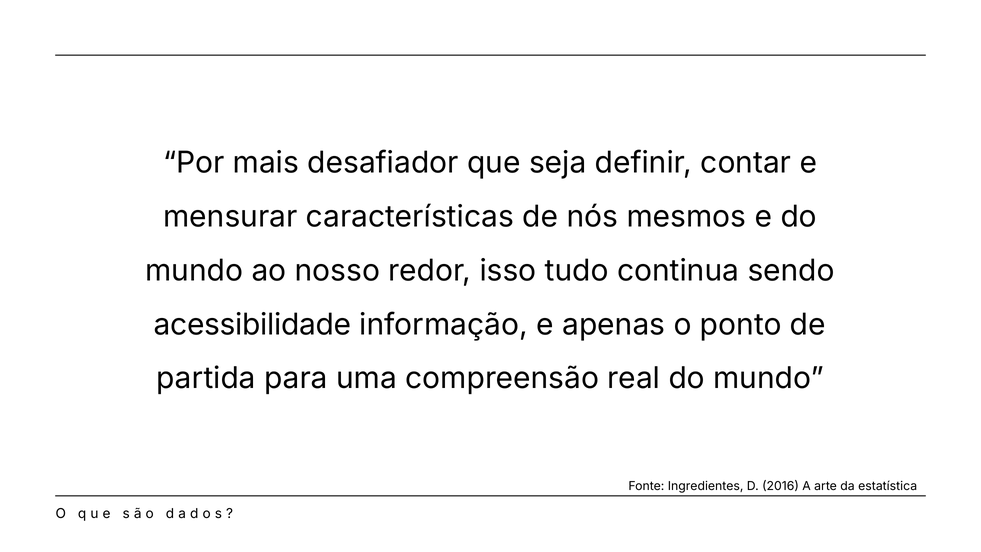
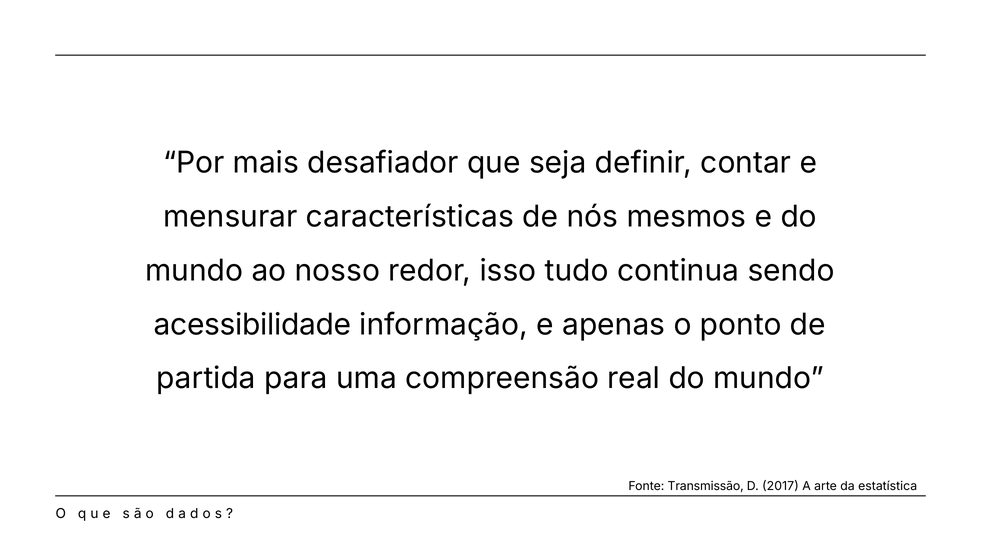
Ingredientes: Ingredientes -> Transmissão (706, 486)
2016: 2016 -> 2017 (780, 486)
